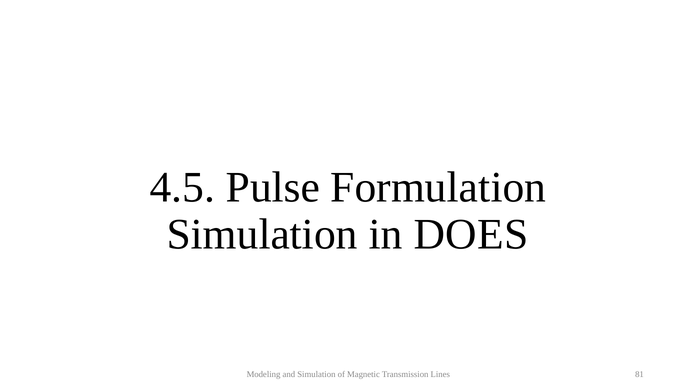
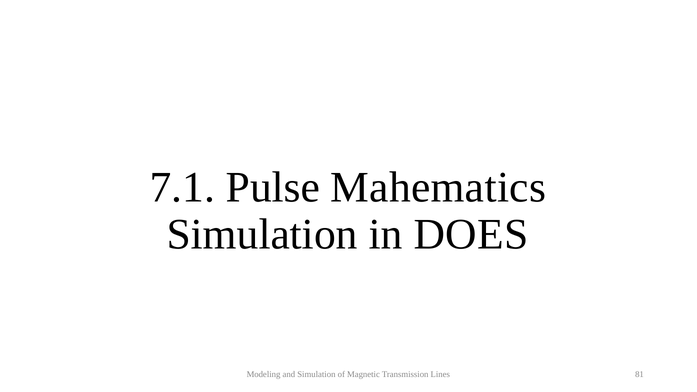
4.5: 4.5 -> 7.1 (182, 187)
Formulation: Formulation -> Mahematics (438, 187)
